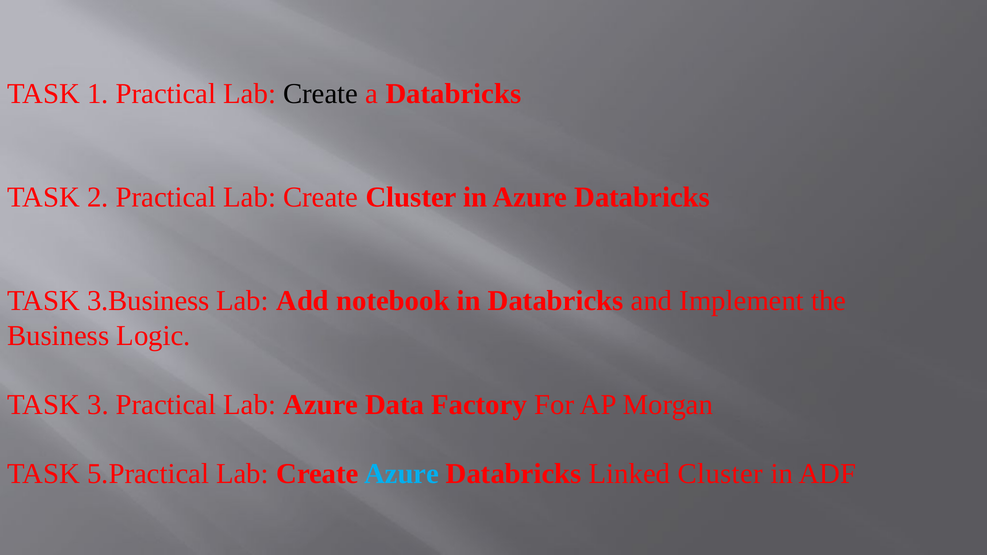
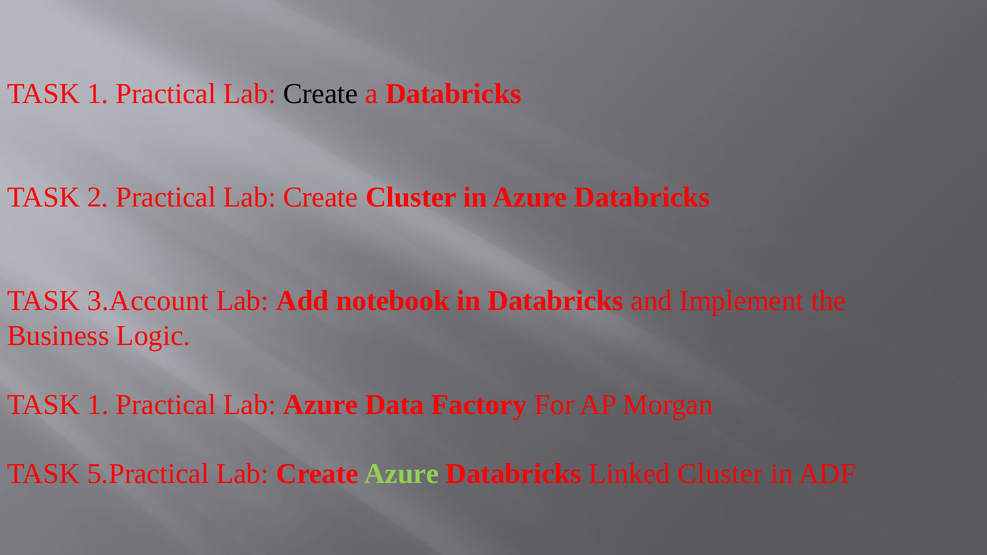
3.Business: 3.Business -> 3.Account (148, 301)
3: 3 -> 1 (98, 405)
Azure colour: light blue -> light green (402, 474)
